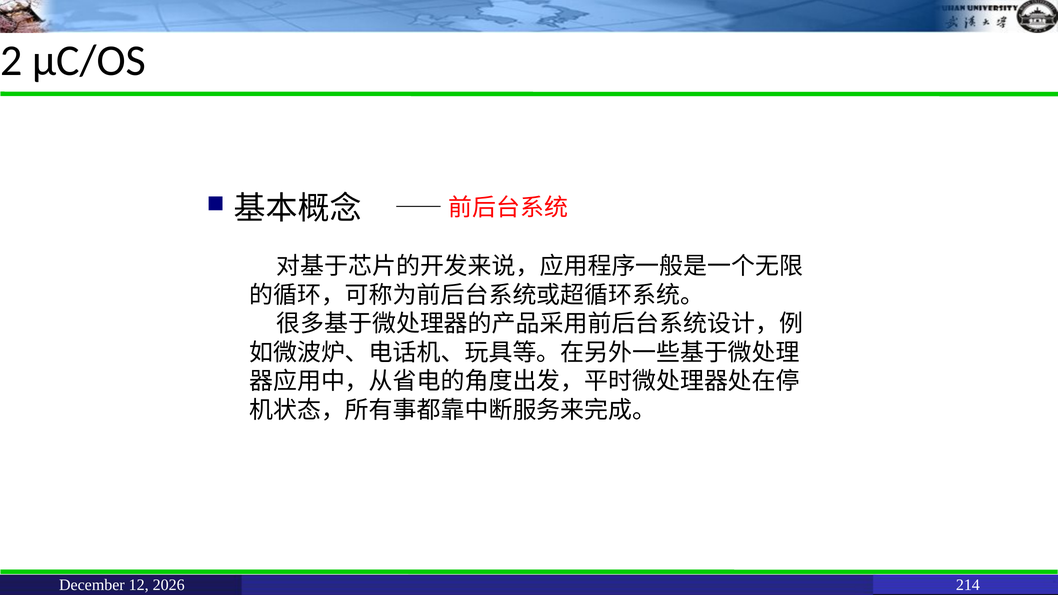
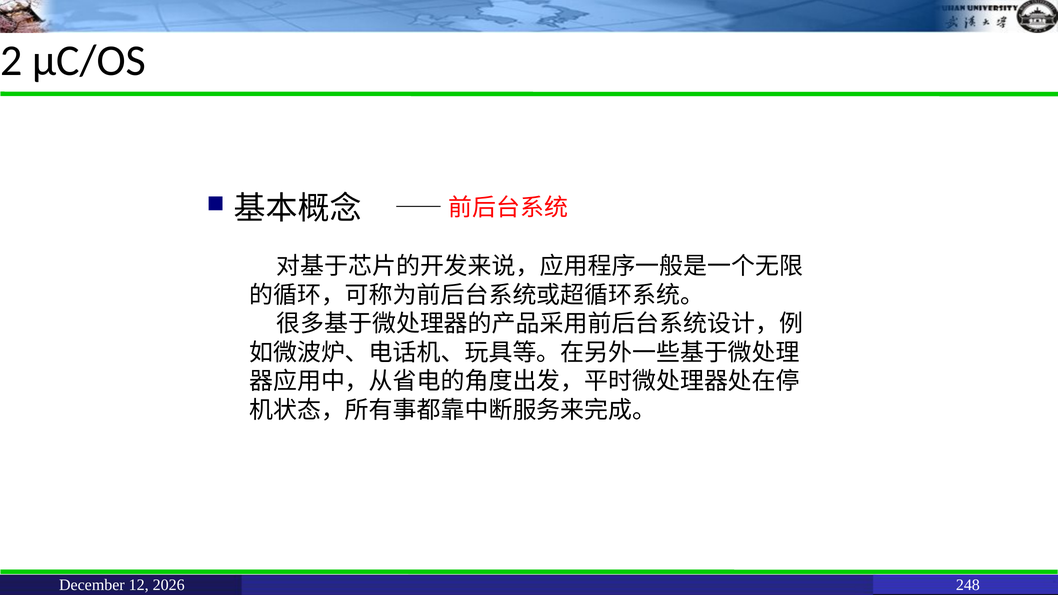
214: 214 -> 248 (968, 585)
